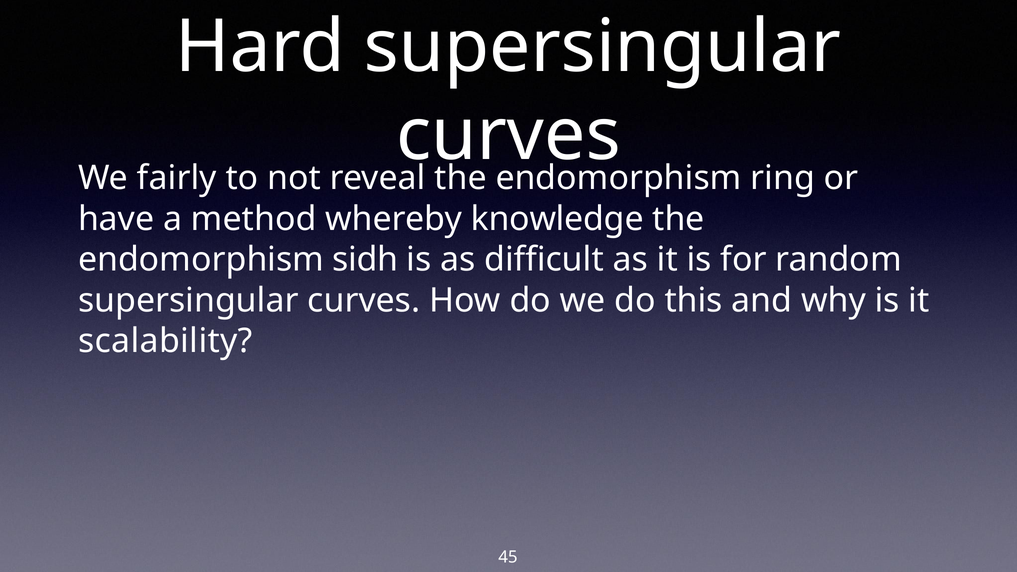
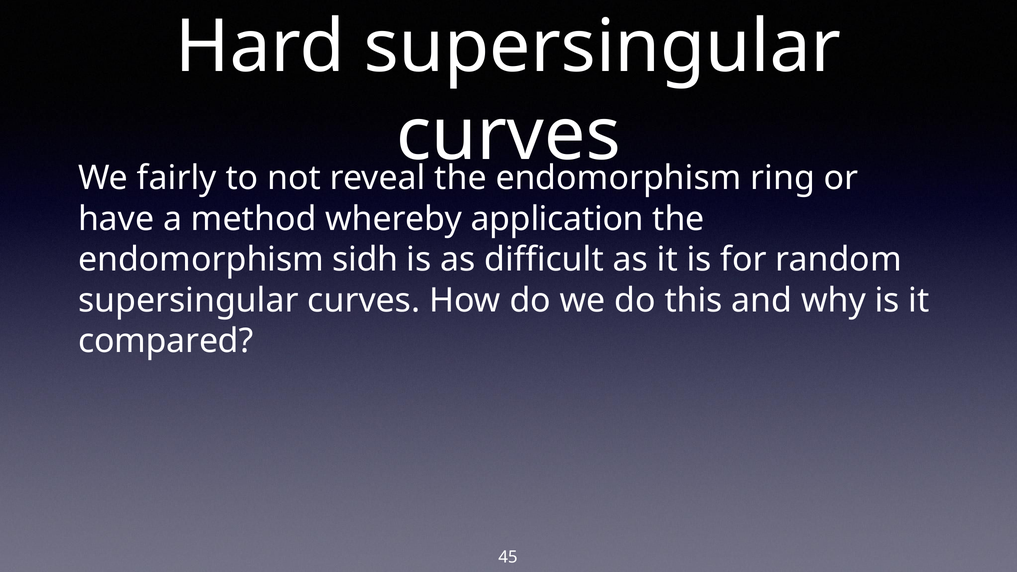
knowledge: knowledge -> application (557, 219)
scalability: scalability -> compared (166, 341)
